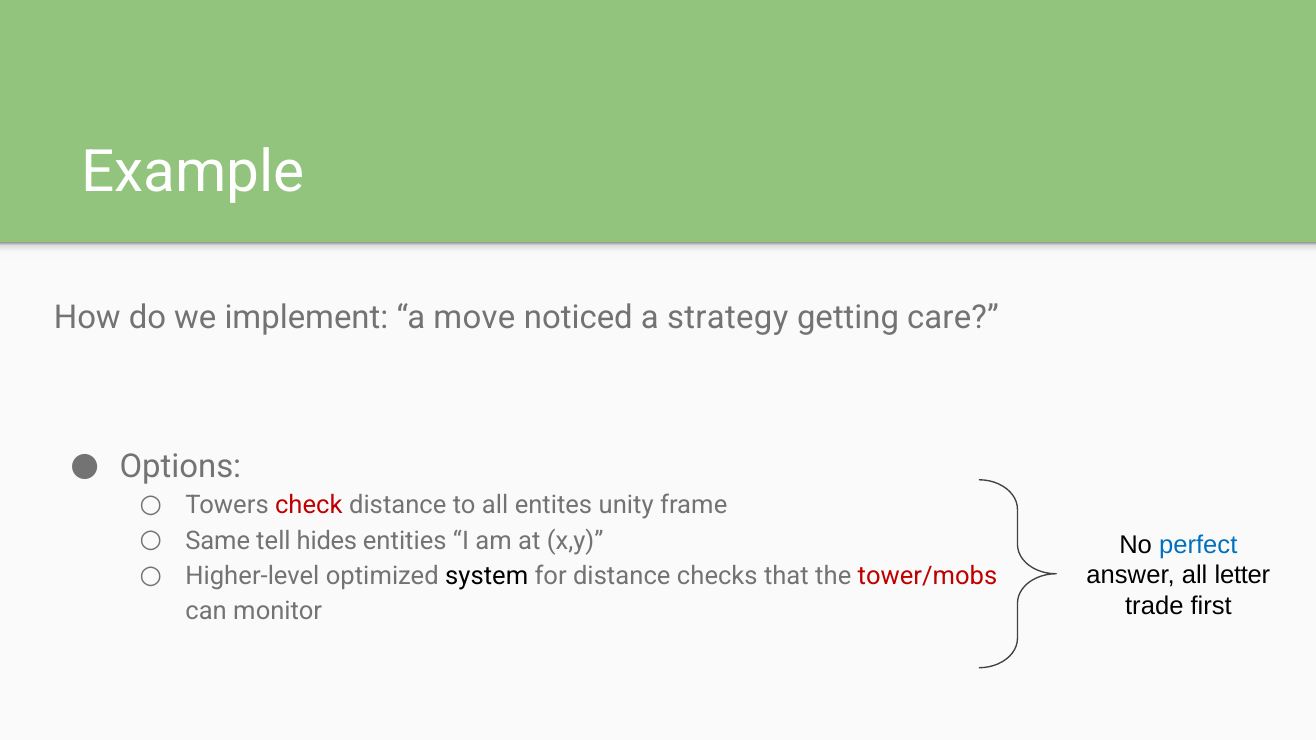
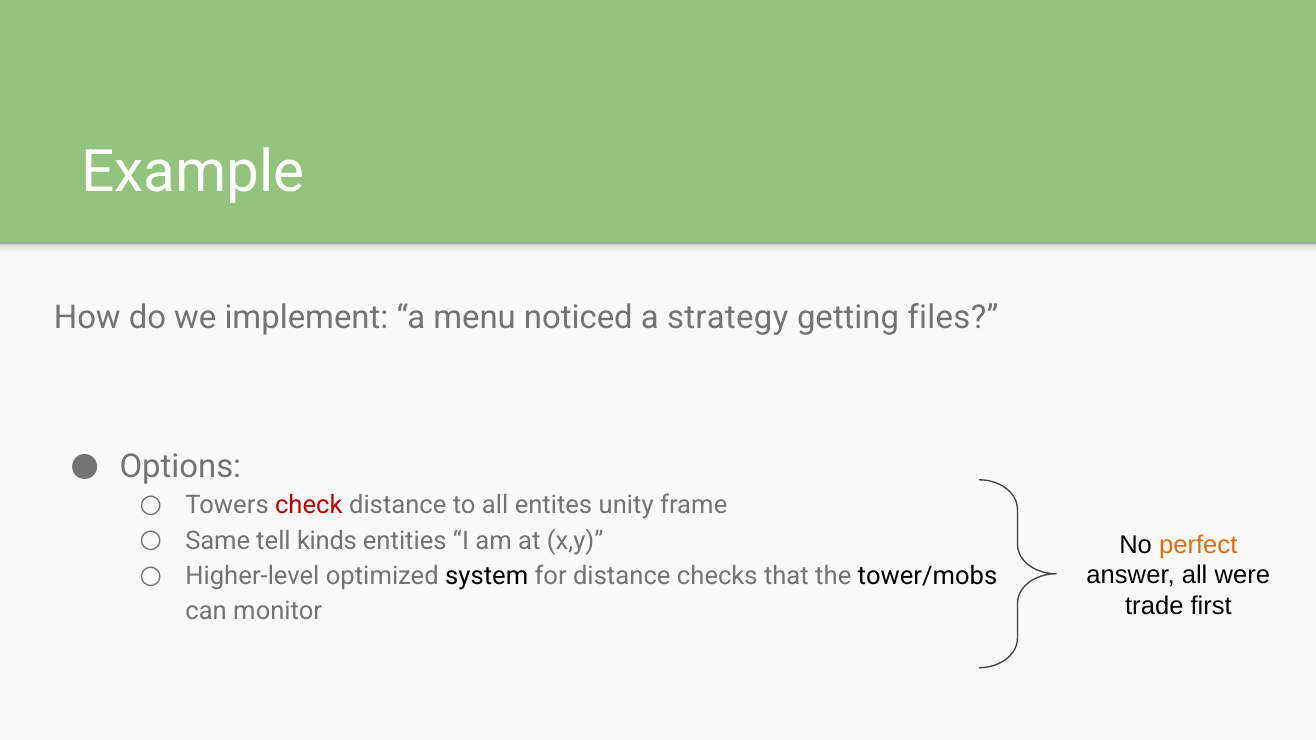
move: move -> menu (475, 317)
care: care -> files (953, 317)
hides: hides -> kinds (327, 541)
perfect colour: blue -> orange (1198, 545)
tower/mobs colour: red -> black (927, 576)
letter: letter -> were (1242, 576)
